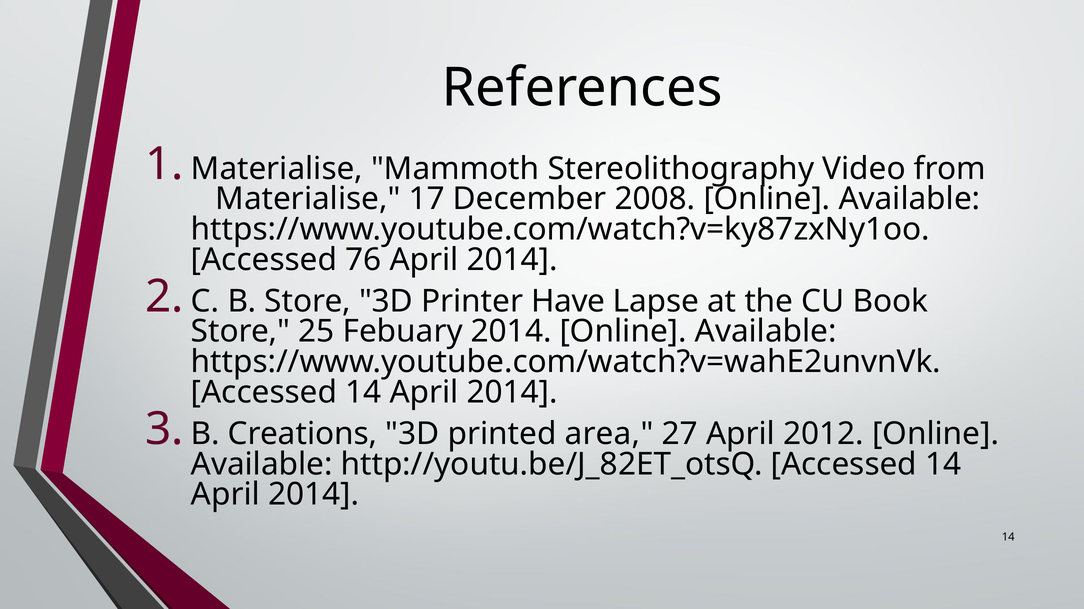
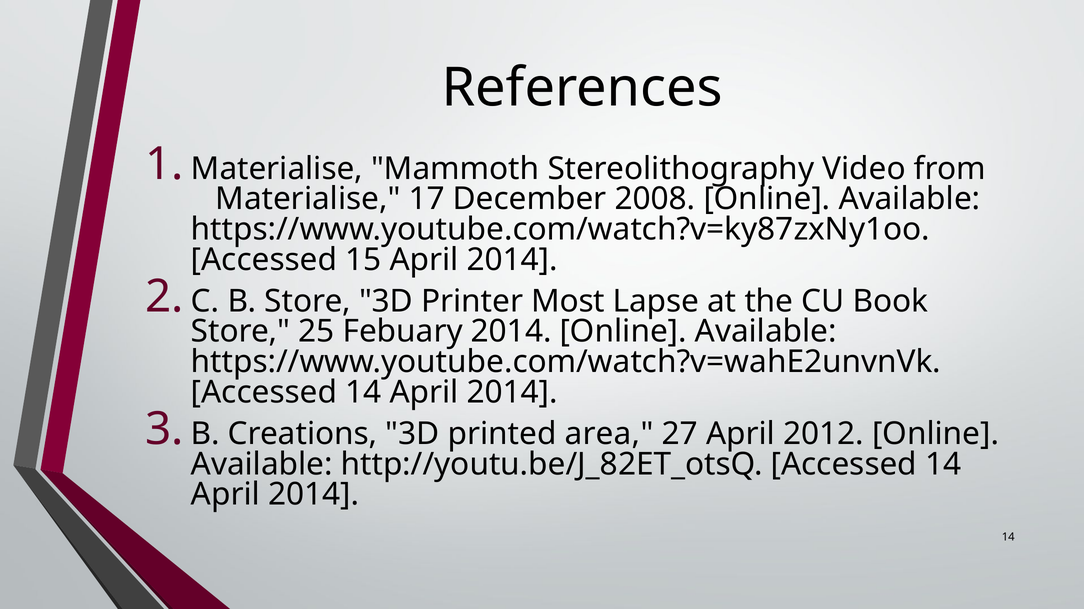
76: 76 -> 15 (363, 260)
Have: Have -> Most (568, 302)
